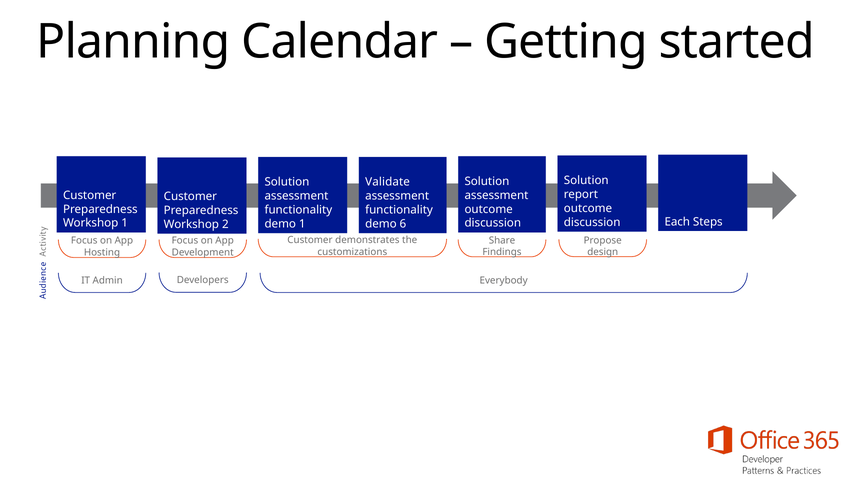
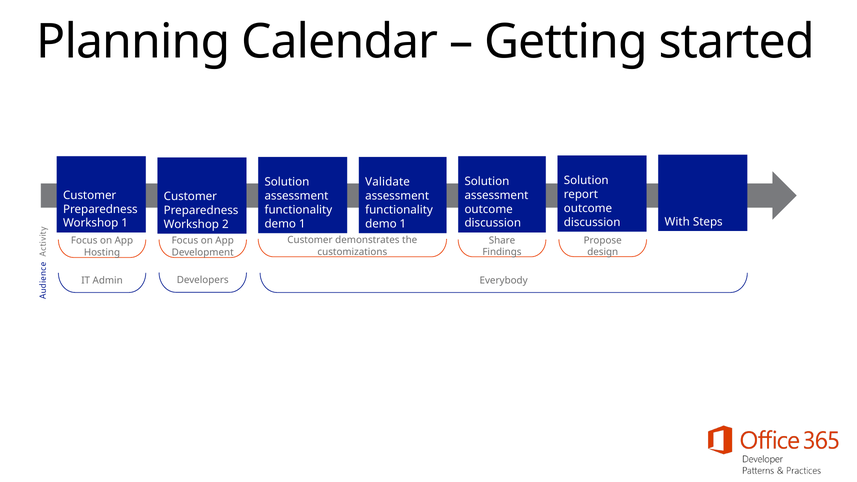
Each: Each -> With (677, 222)
6: 6 -> 1 (403, 224)
